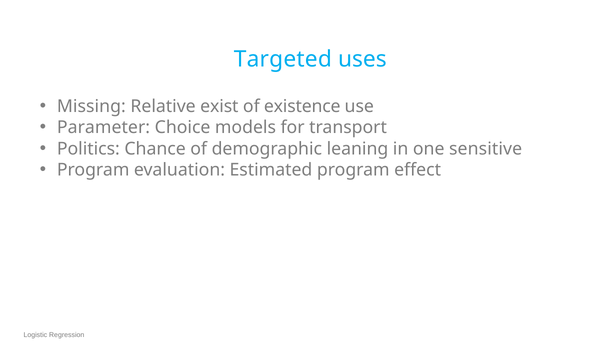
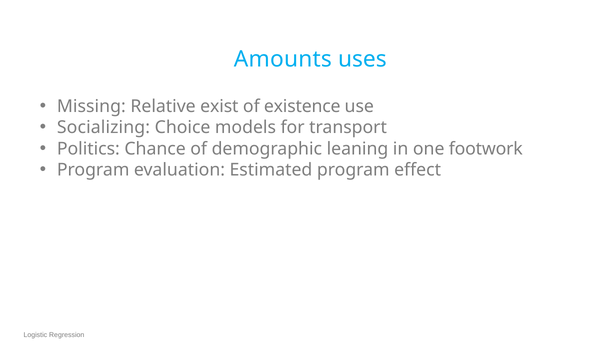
Targeted: Targeted -> Amounts (283, 59)
Parameter: Parameter -> Socializing (103, 128)
sensitive: sensitive -> footwork (486, 149)
